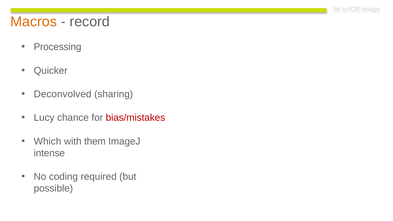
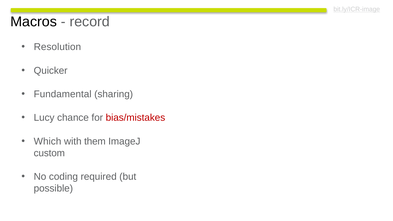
Macros colour: orange -> black (34, 22)
Processing: Processing -> Resolution (57, 47)
Deconvolved: Deconvolved -> Fundamental (63, 94)
intense: intense -> custom (49, 153)
